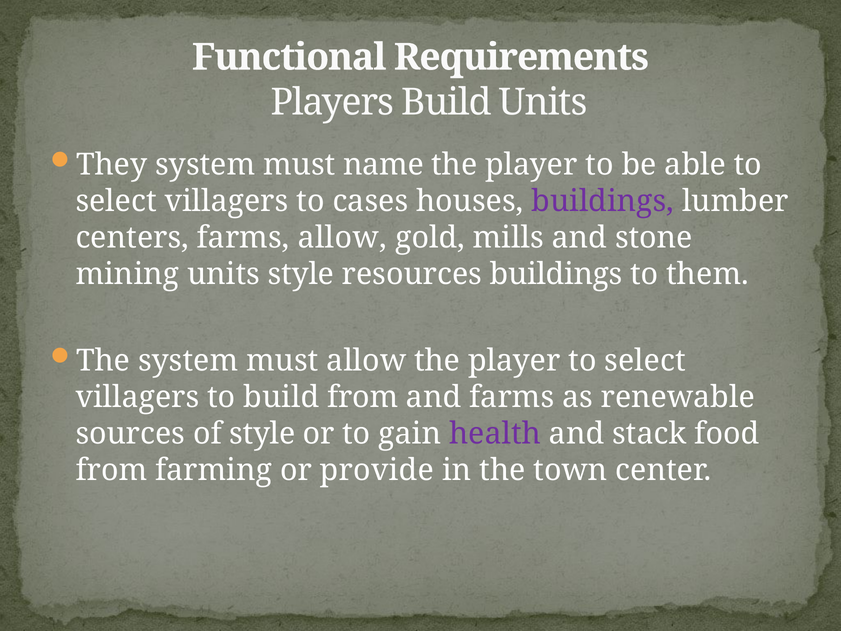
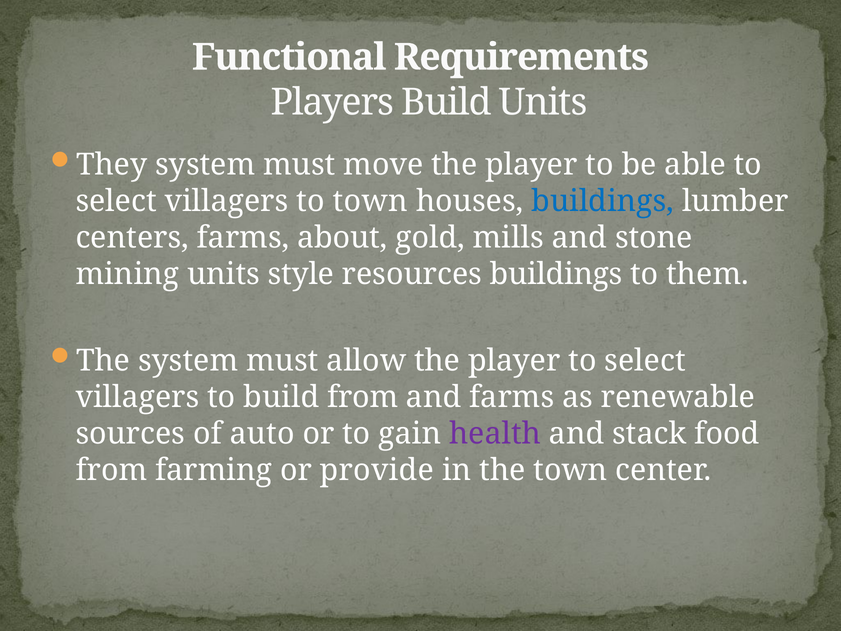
name: name -> move (383, 165)
to cases: cases -> town (370, 201)
buildings colour: purple -> blue (603, 201)
farms allow: allow -> about (342, 237)
of style: style -> auto (262, 434)
